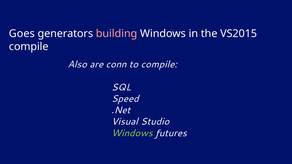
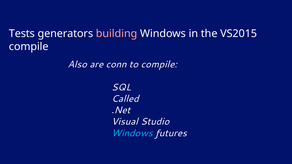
Goes: Goes -> Tests (22, 34)
Speed: Speed -> Called (125, 99)
Windows colour: light green -> light blue (132, 133)
